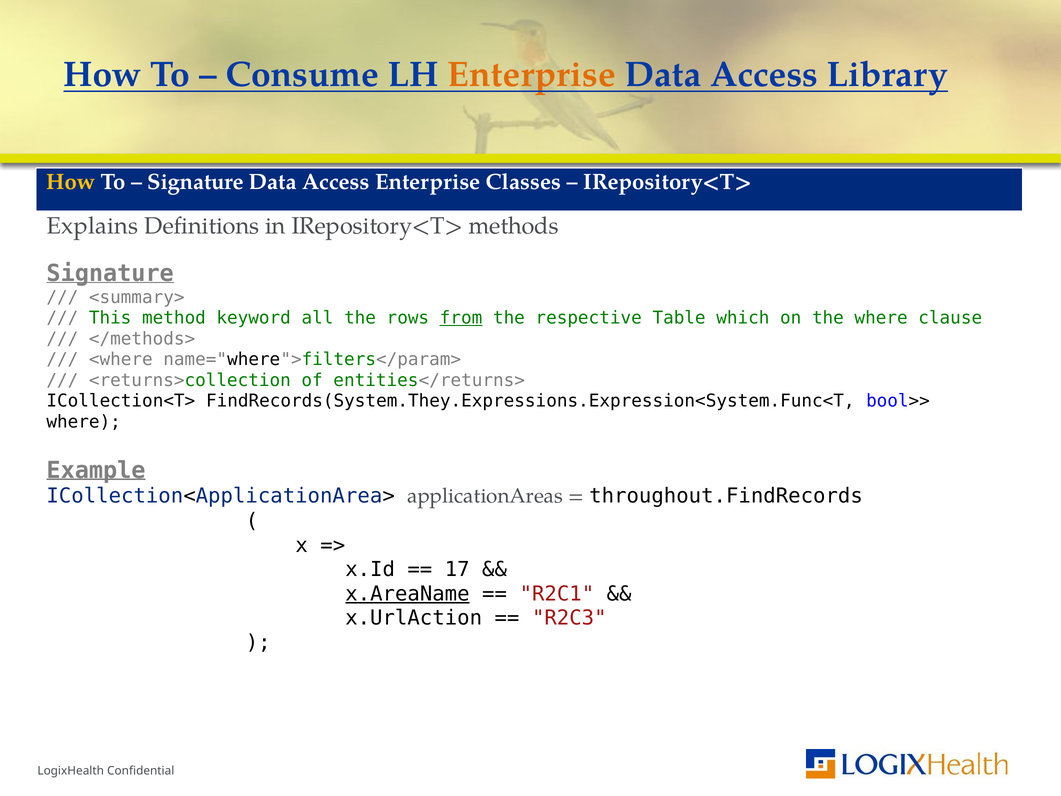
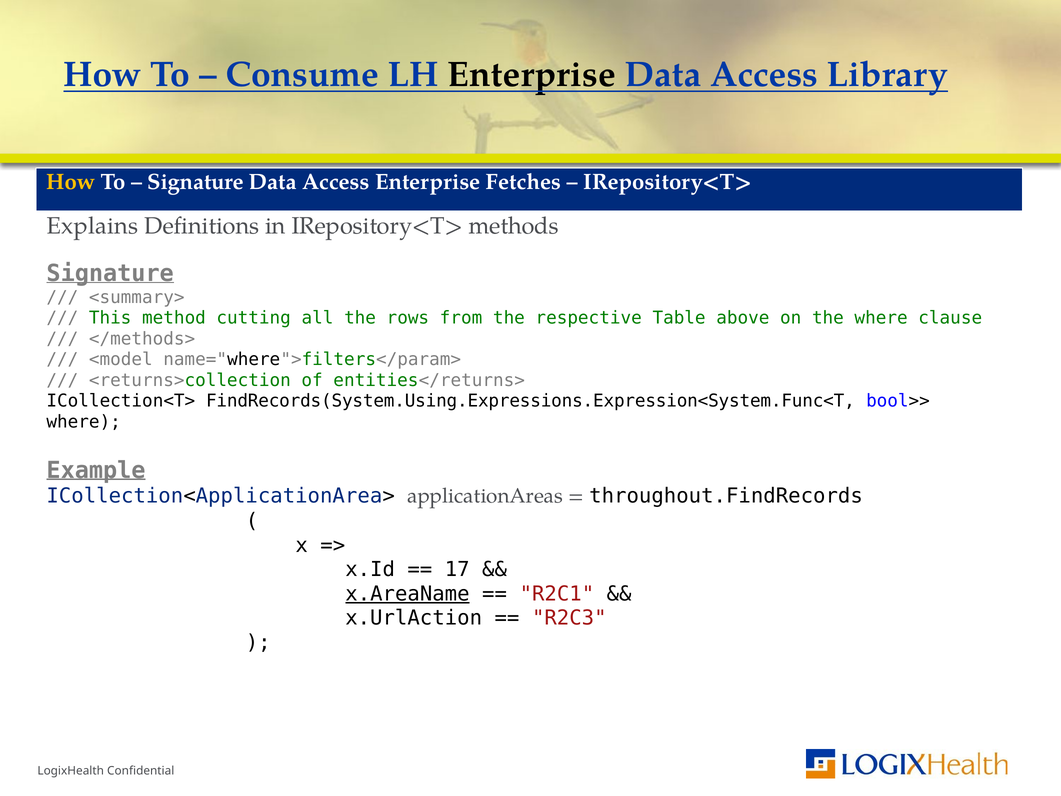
Enterprise colour: orange -> black (532, 74)
Classes: Classes -> Fetches (524, 182)
keyword: keyword -> cutting (254, 318)
from underline: present -> none (461, 318)
which: which -> above (743, 318)
<where: <where -> <model (121, 359)
FindRecords(System.They.Expressions.Expression<System.Func<T: FindRecords(System.They.Expressions.Expression<System.Func<T -> FindRecords(System.Using.Expressions.Expression<System.Func<T (530, 401)
